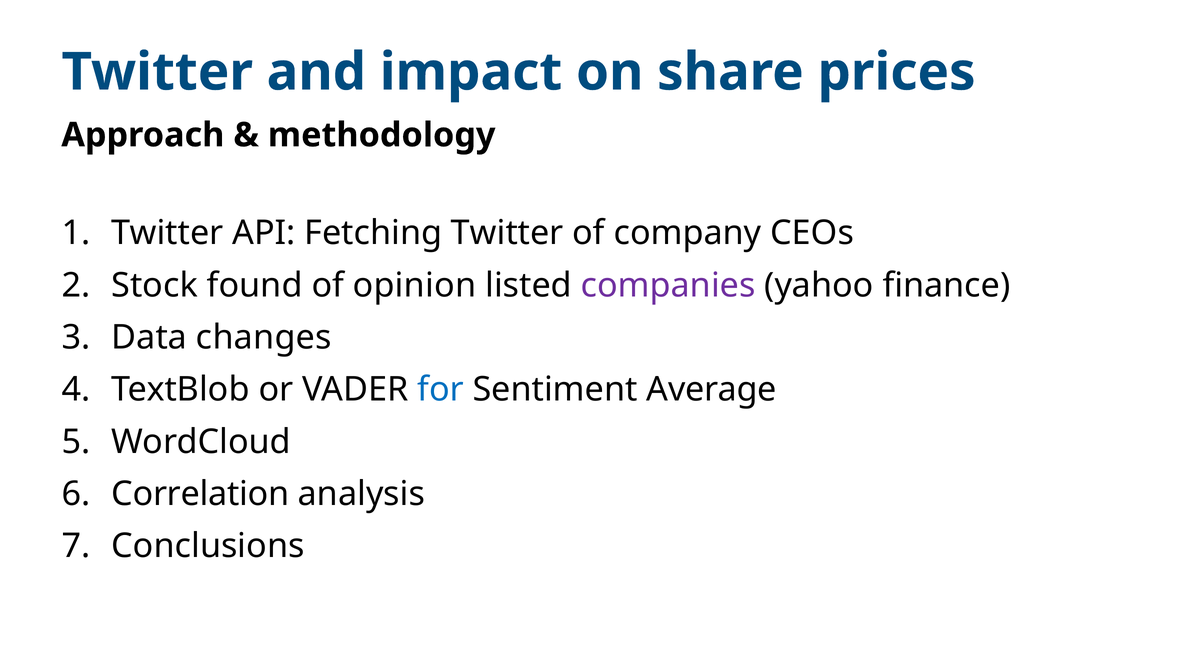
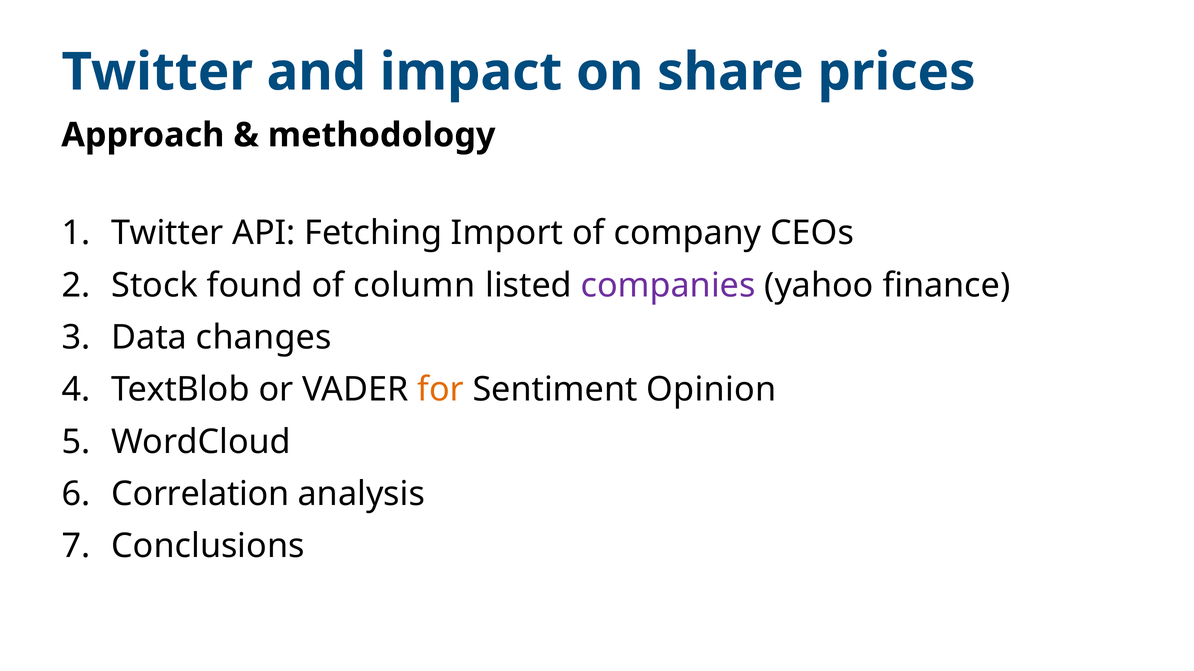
Fetching Twitter: Twitter -> Import (507, 233)
opinion: opinion -> column (414, 286)
for colour: blue -> orange (441, 390)
Average: Average -> Opinion (711, 390)
